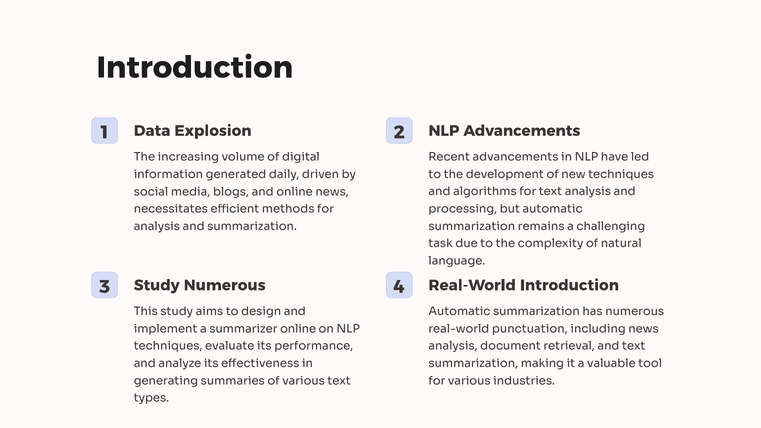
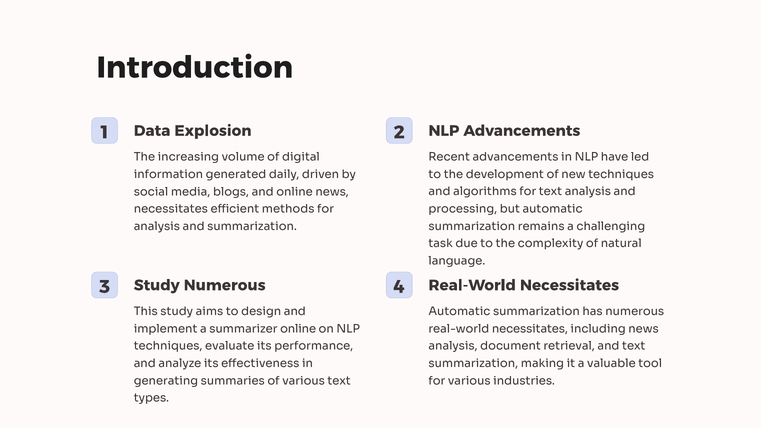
4 Real-World Introduction: Introduction -> Necessitates (570, 285)
punctuation: punctuation -> necessitates (530, 329)
